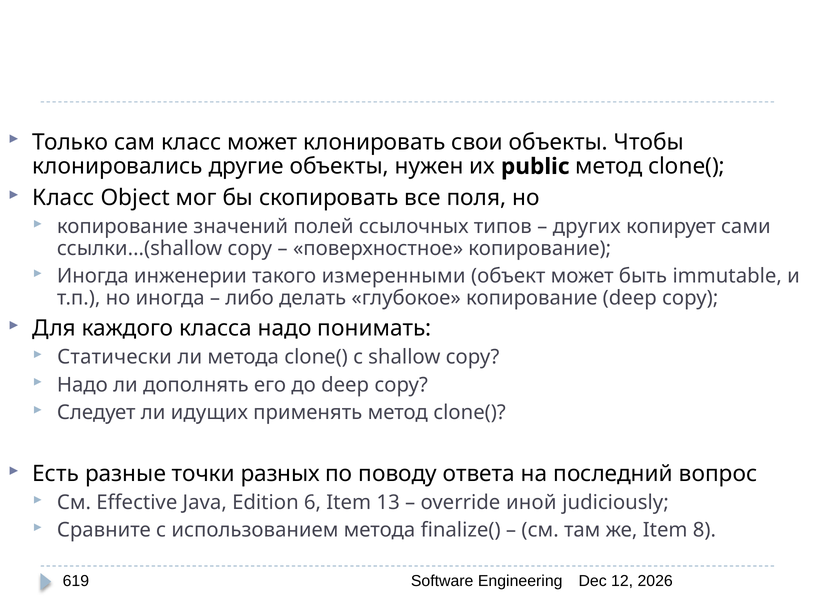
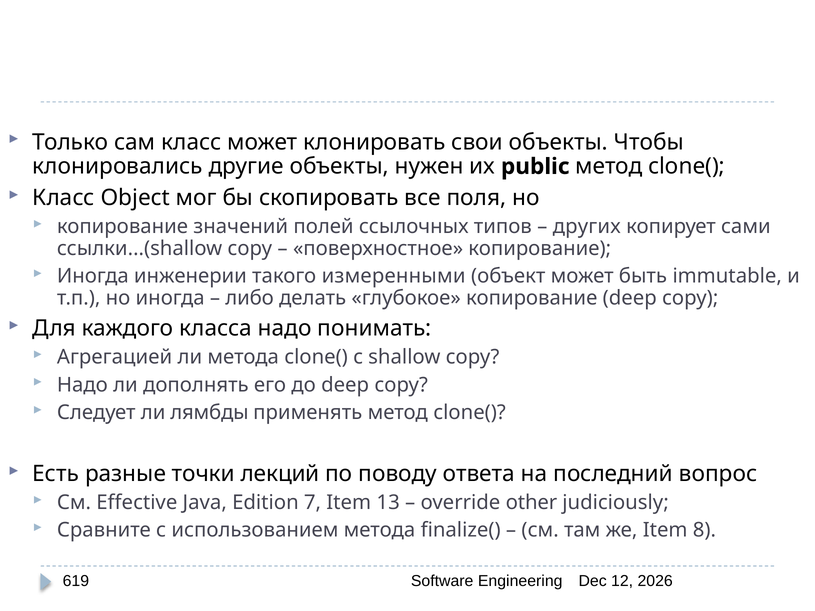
Статически: Статически -> Агрегацией (115, 357)
идущих: идущих -> лямбды (209, 413)
разных: разных -> лекций (280, 474)
6: 6 -> 7 (313, 503)
иной: иной -> other (531, 503)
